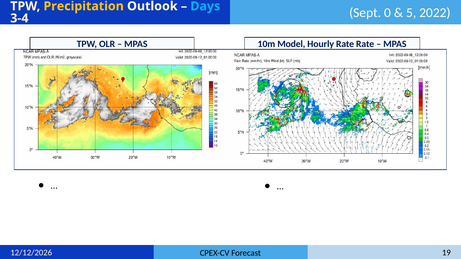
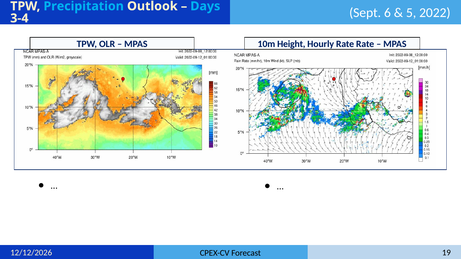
Precipitation colour: yellow -> light blue (84, 6)
0: 0 -> 6 (387, 13)
Model: Model -> Height (291, 44)
